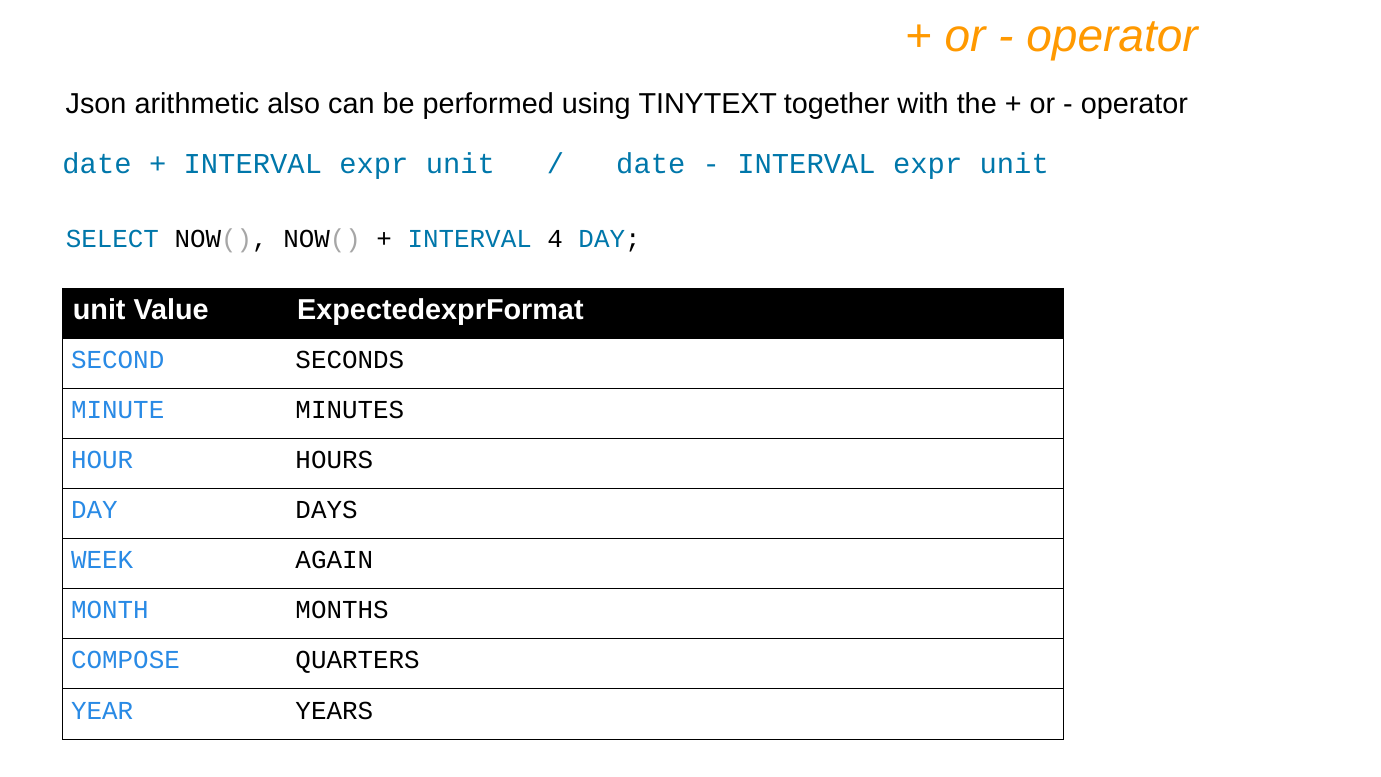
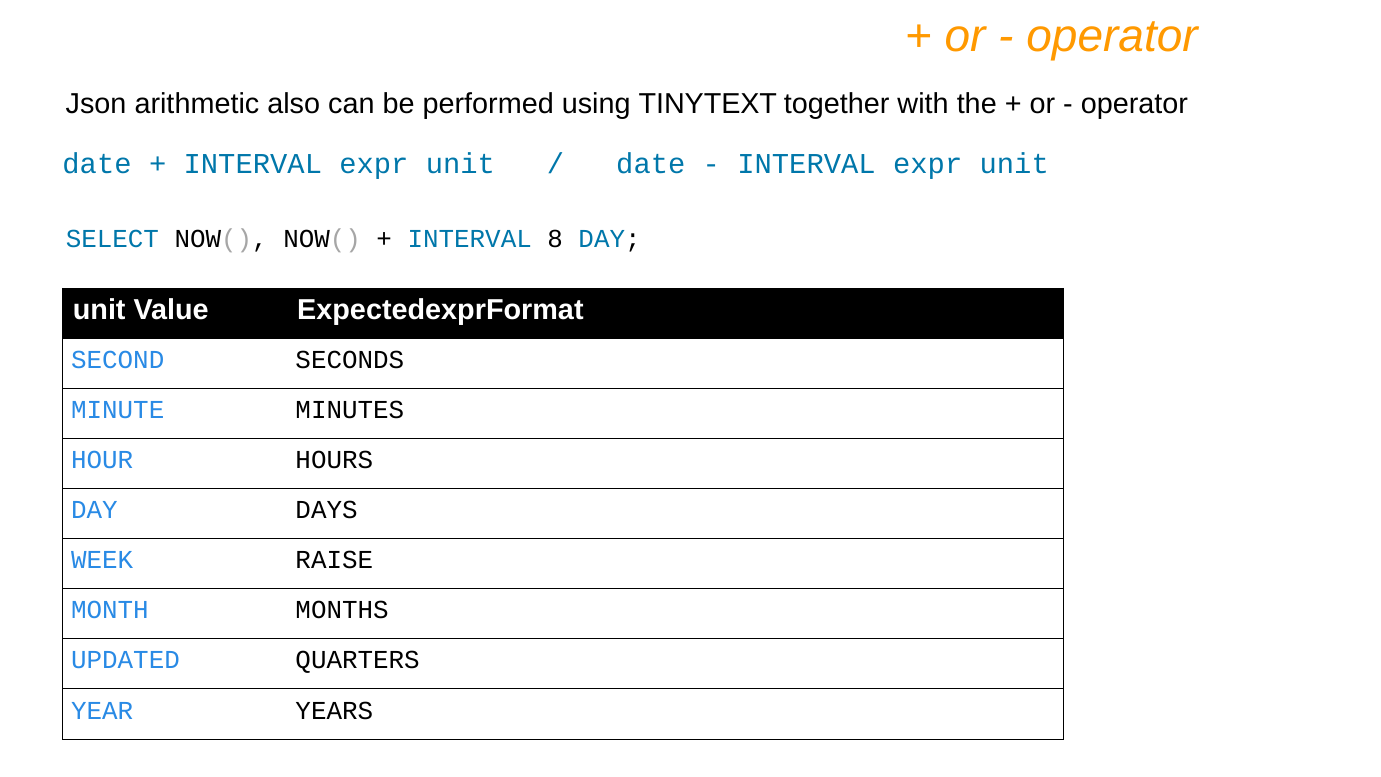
4: 4 -> 8 (555, 239)
AGAIN: AGAIN -> RAISE (334, 560)
COMPOSE: COMPOSE -> UPDATED (125, 660)
